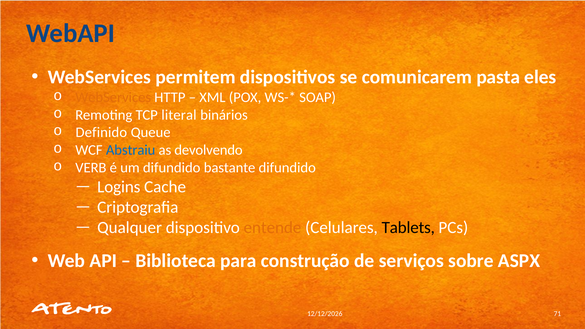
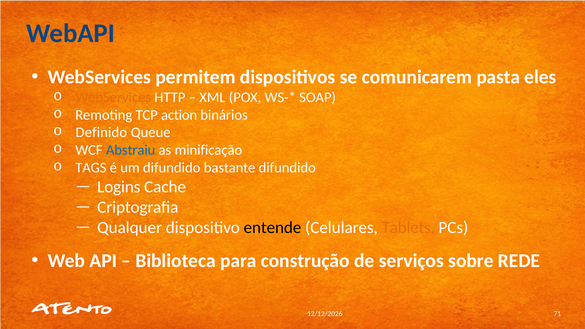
literal: literal -> action (179, 115)
devolvendo: devolvendo -> minificação (208, 150)
VERB: VERB -> TAGS (91, 168)
entende colour: orange -> black (272, 228)
Tablets colour: black -> orange (408, 228)
ASPX: ASPX -> REDE (519, 261)
